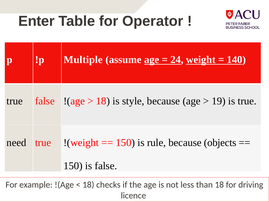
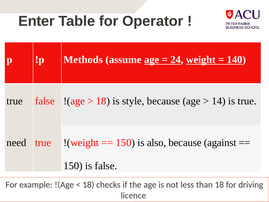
Multiple: Multiple -> Methods (83, 60)
19: 19 -> 14 (219, 101)
rule: rule -> also (157, 142)
objects: objects -> against (220, 142)
